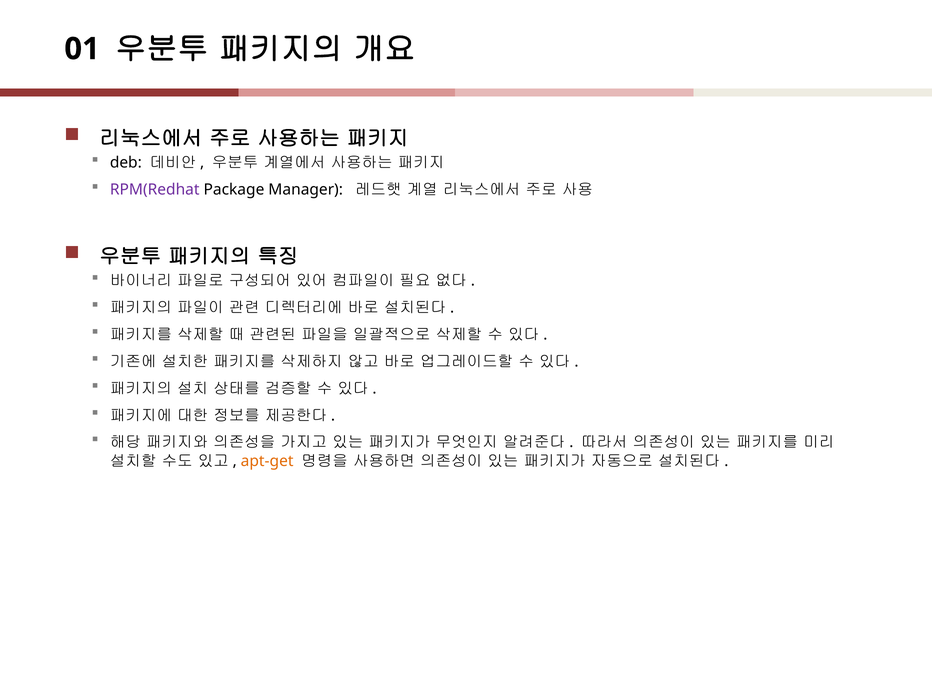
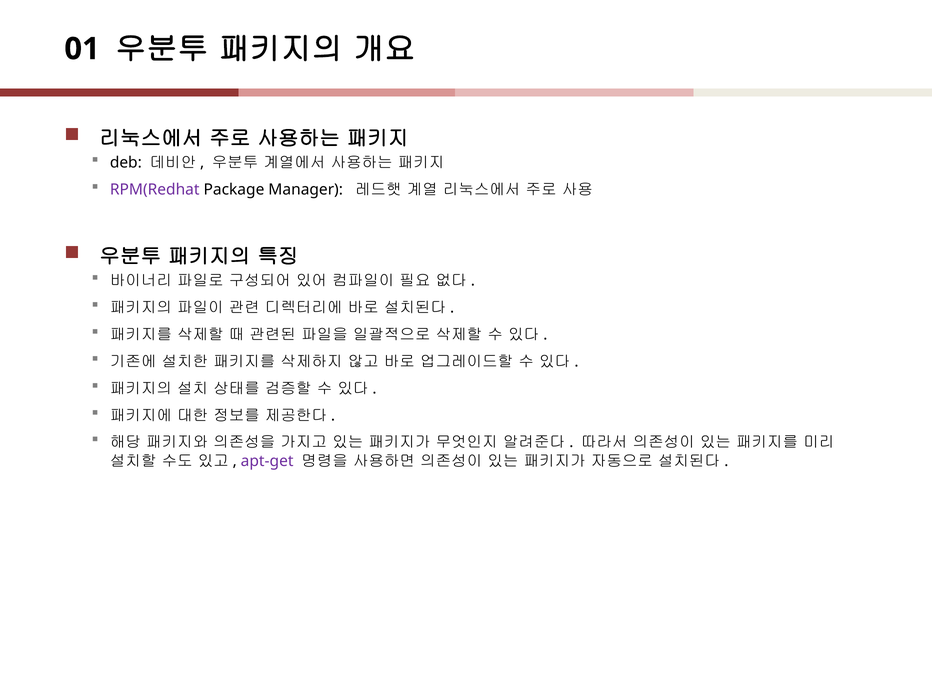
apt-get colour: orange -> purple (267, 461)
